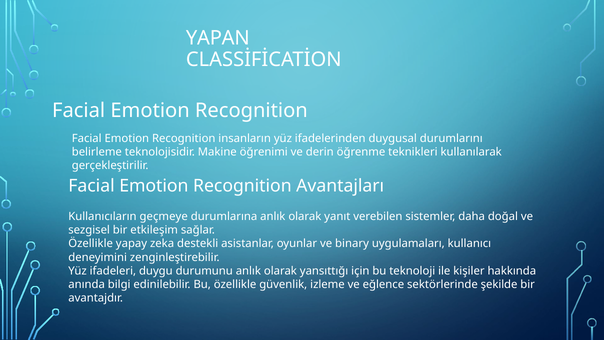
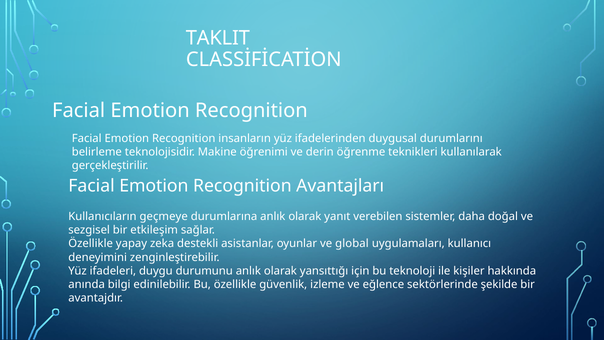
YAPAN: YAPAN -> TAKLIT (218, 38)
binary: binary -> global (352, 243)
